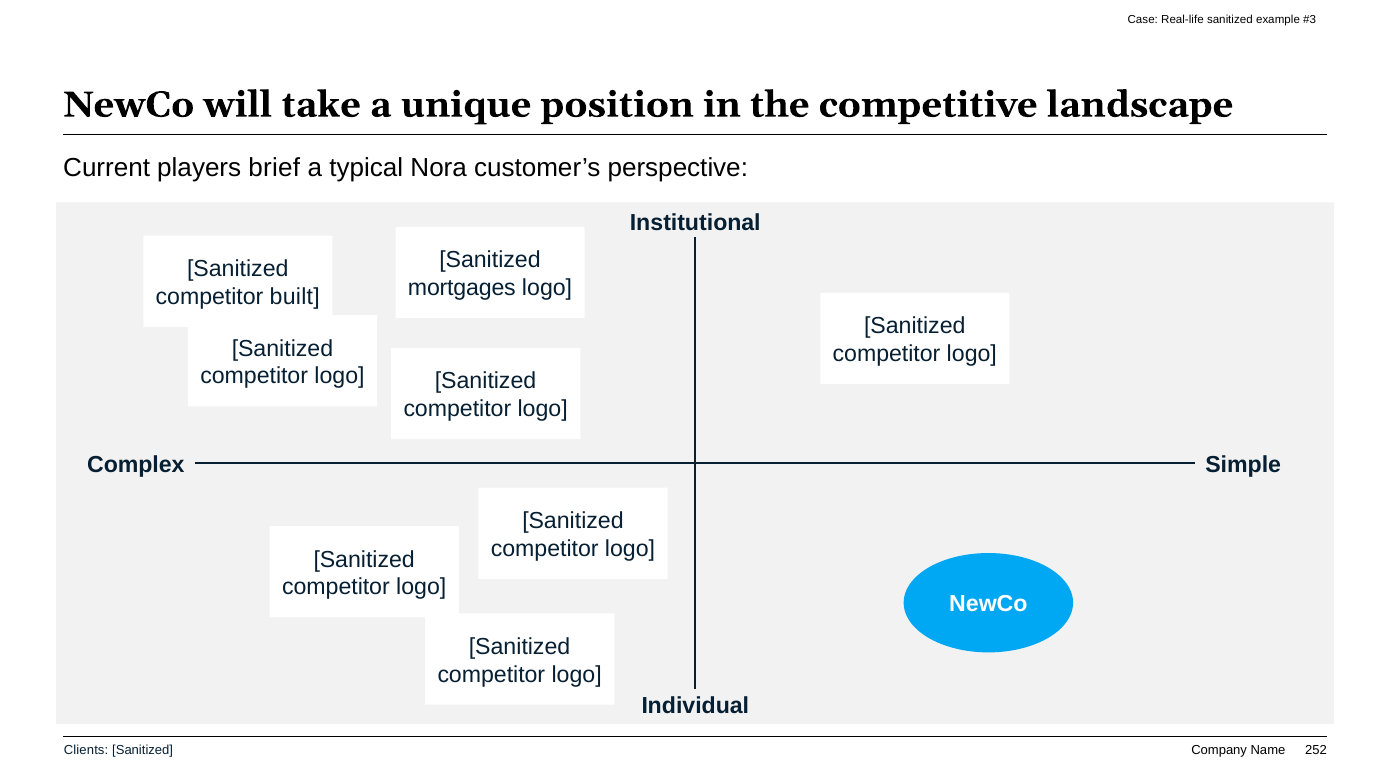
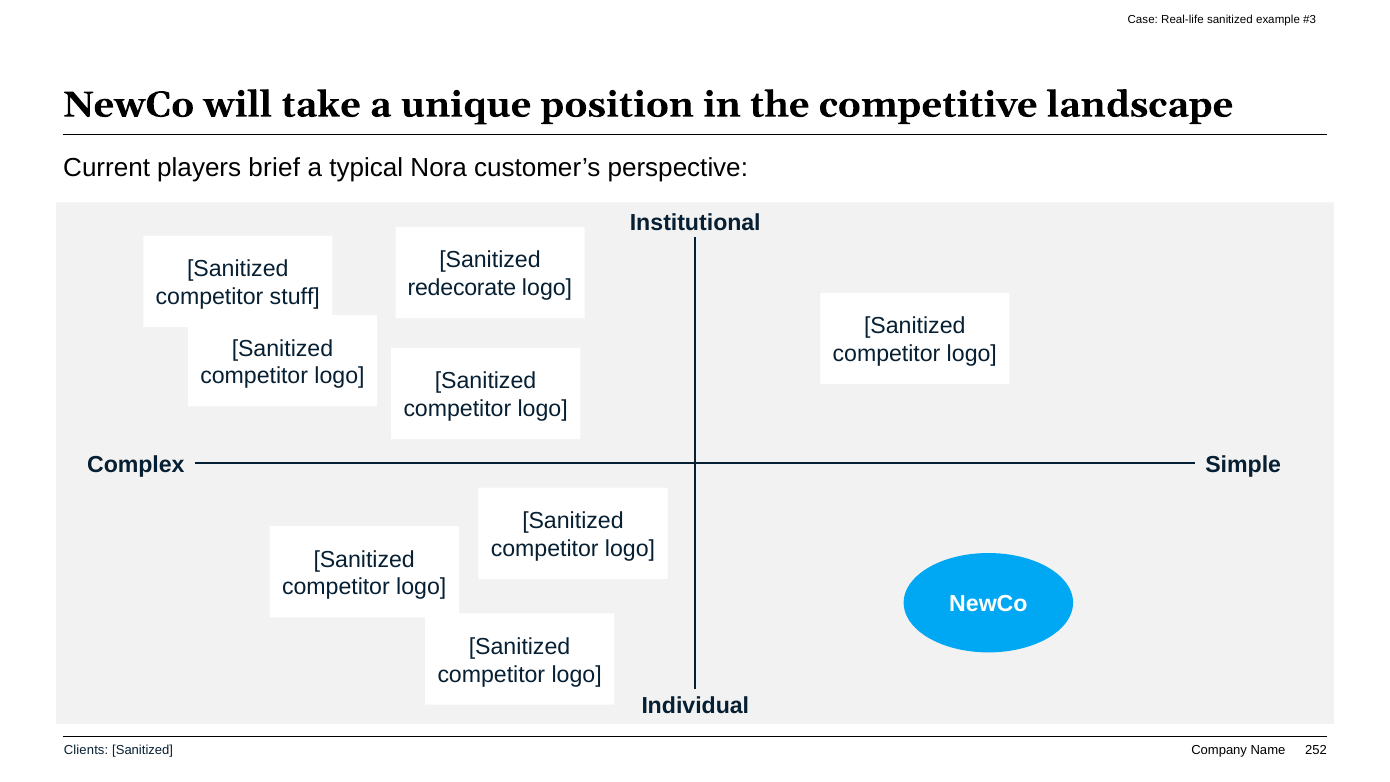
mortgages: mortgages -> redecorate (462, 288)
built: built -> stuff (295, 297)
